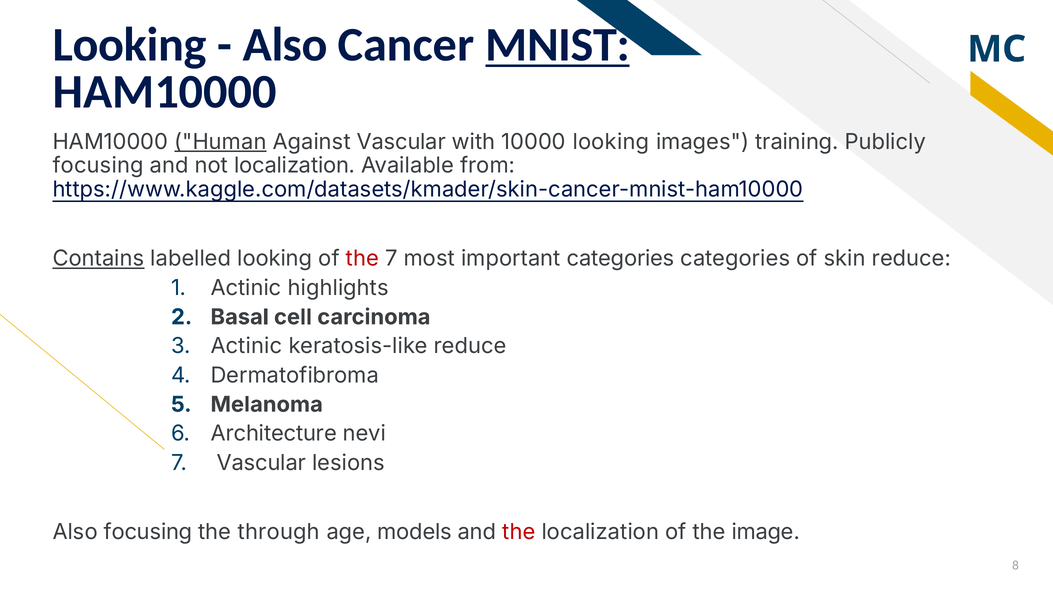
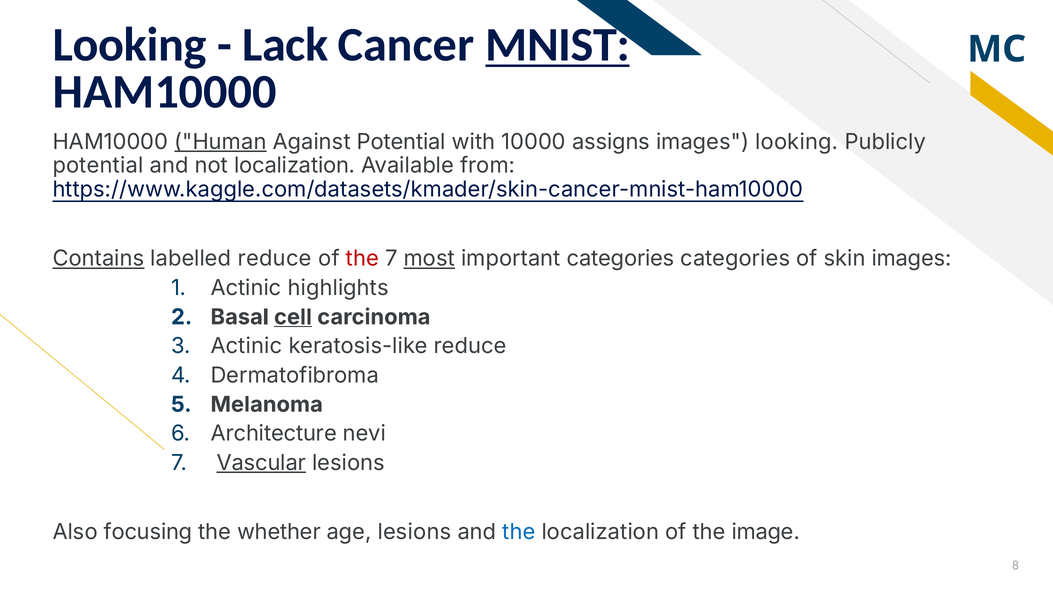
Also: Also -> Lack (285, 45)
Against Vascular: Vascular -> Potential (401, 142)
10000 looking: looking -> assigns (611, 142)
images training: training -> looking (797, 142)
focusing: focusing -> potential (98, 166)
labelled looking: looking -> reduce (275, 259)
most underline: none -> present (429, 259)
skin reduce: reduce -> images (912, 259)
cell underline: none -> present (293, 317)
Vascular underline: none -> present (261, 463)
through: through -> whether (279, 532)
age models: models -> lesions (414, 532)
the colour: red -> blue (519, 532)
